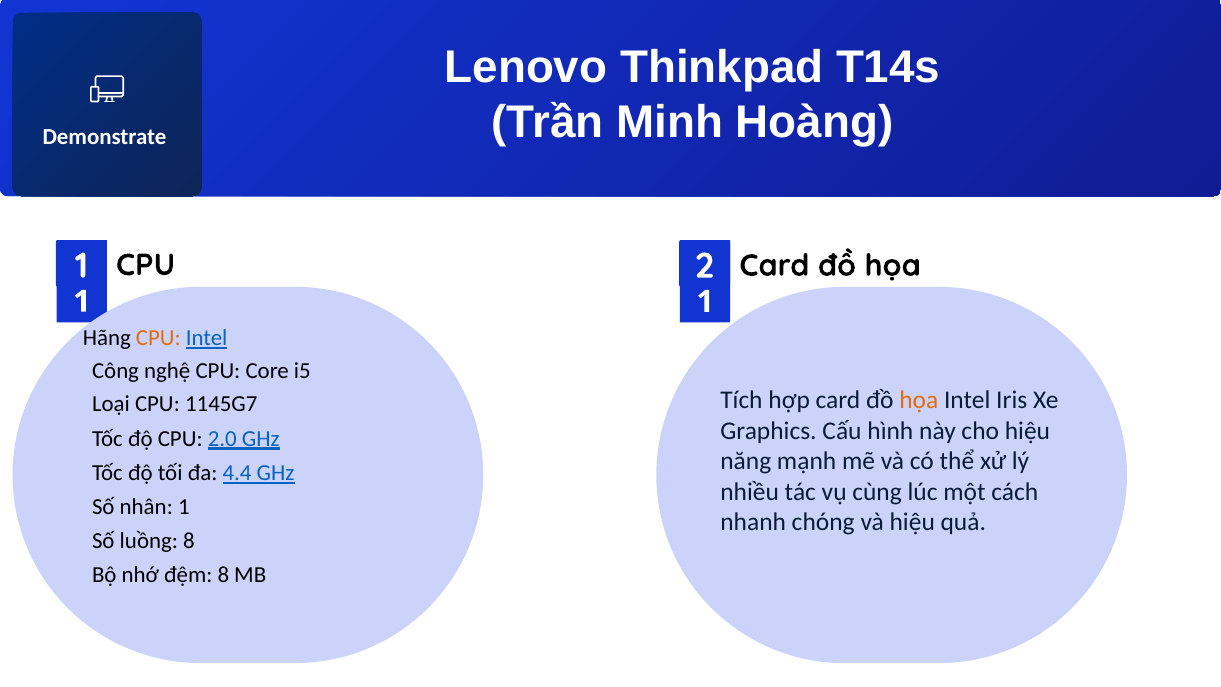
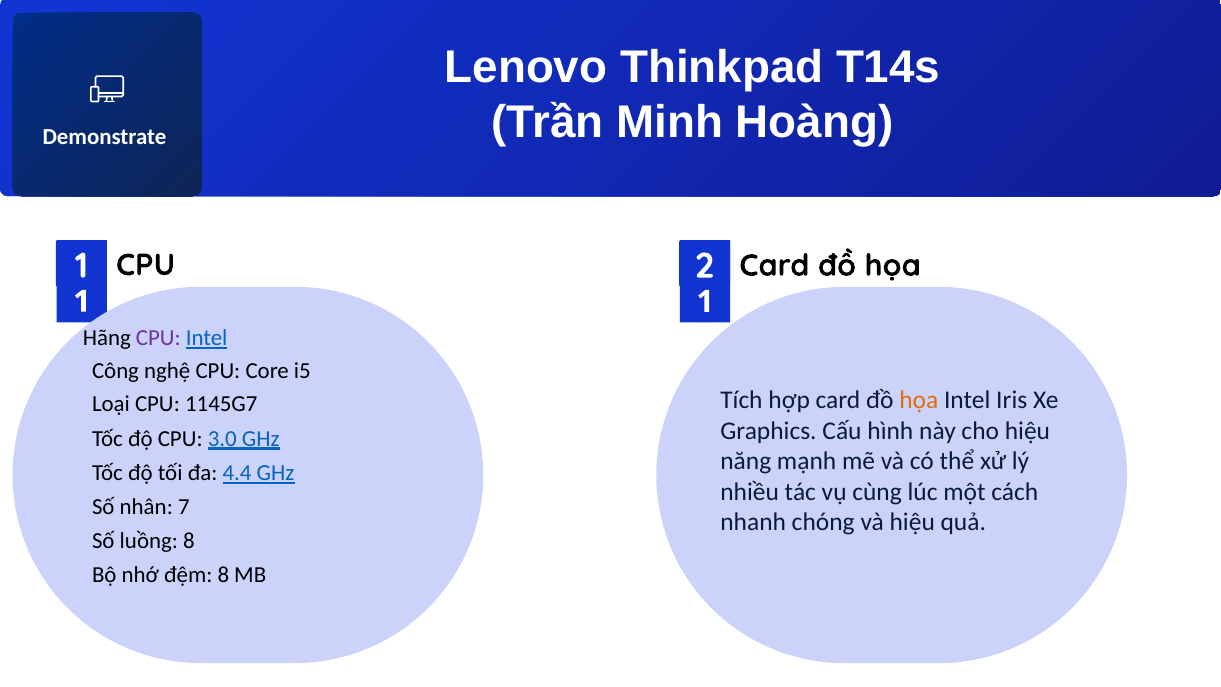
CPU colour: orange -> purple (158, 338)
2.0: 2.0 -> 3.0 (222, 438)
nhân 1: 1 -> 7 (184, 507)
